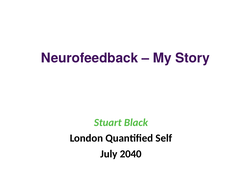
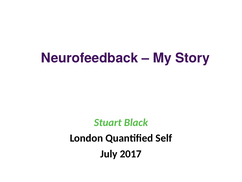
2040: 2040 -> 2017 (131, 153)
